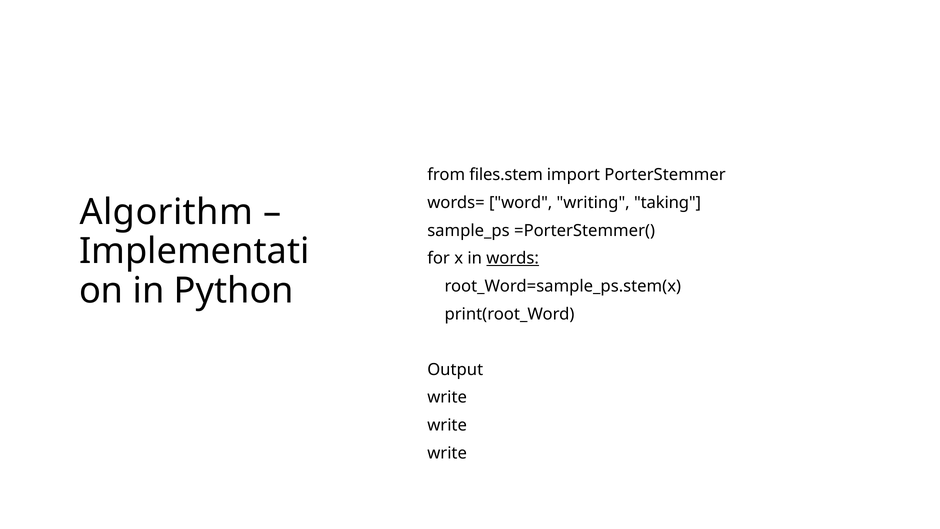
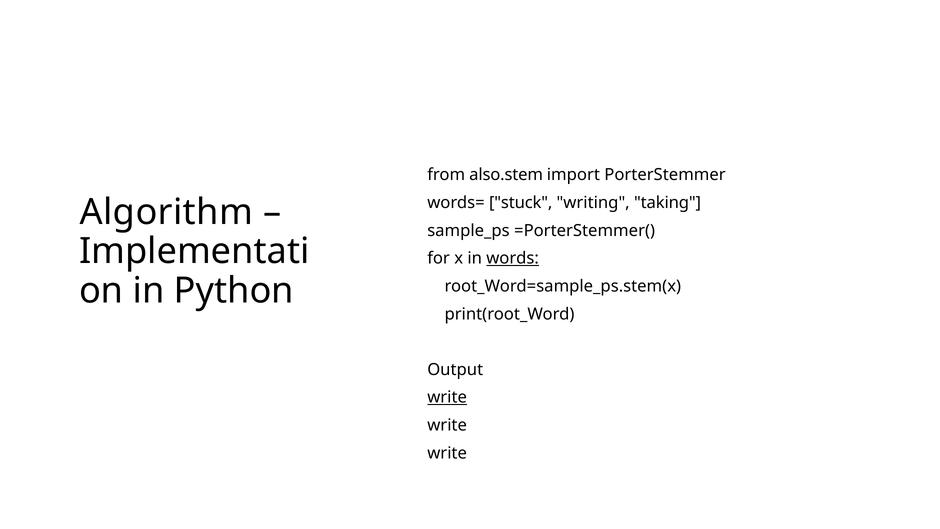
files.stem: files.stem -> also.stem (506, 175)
word: word -> stuck (521, 203)
write underline: none -> present (447, 397)
